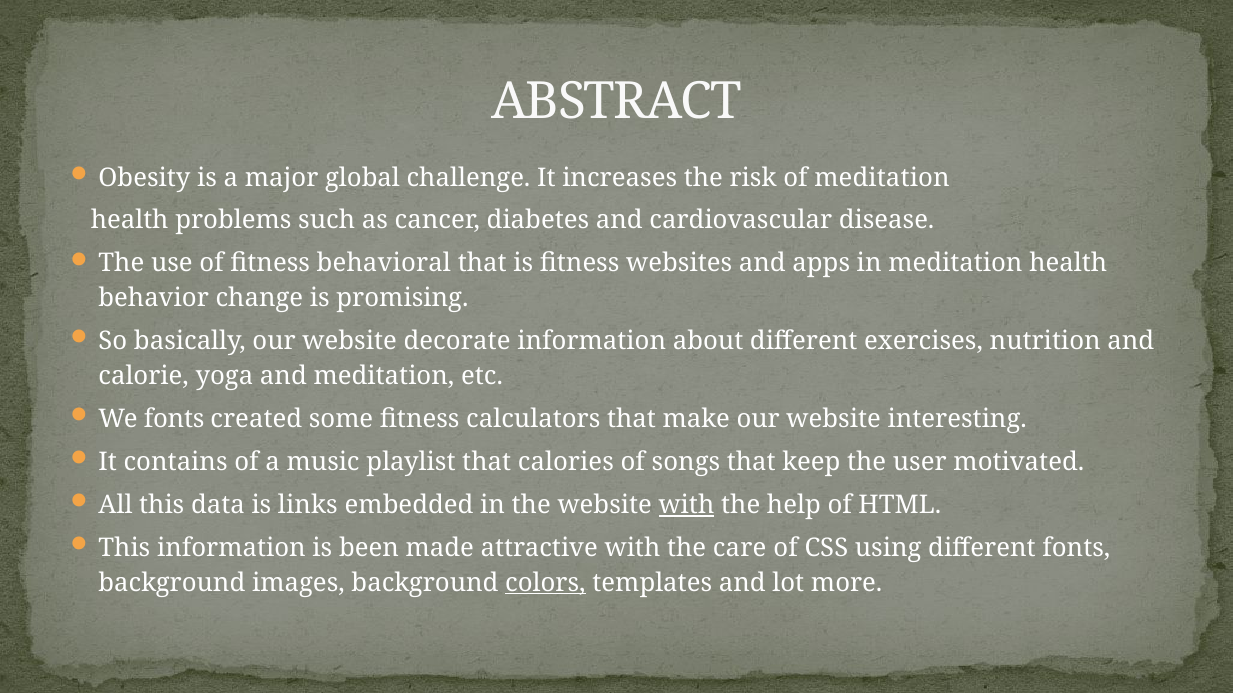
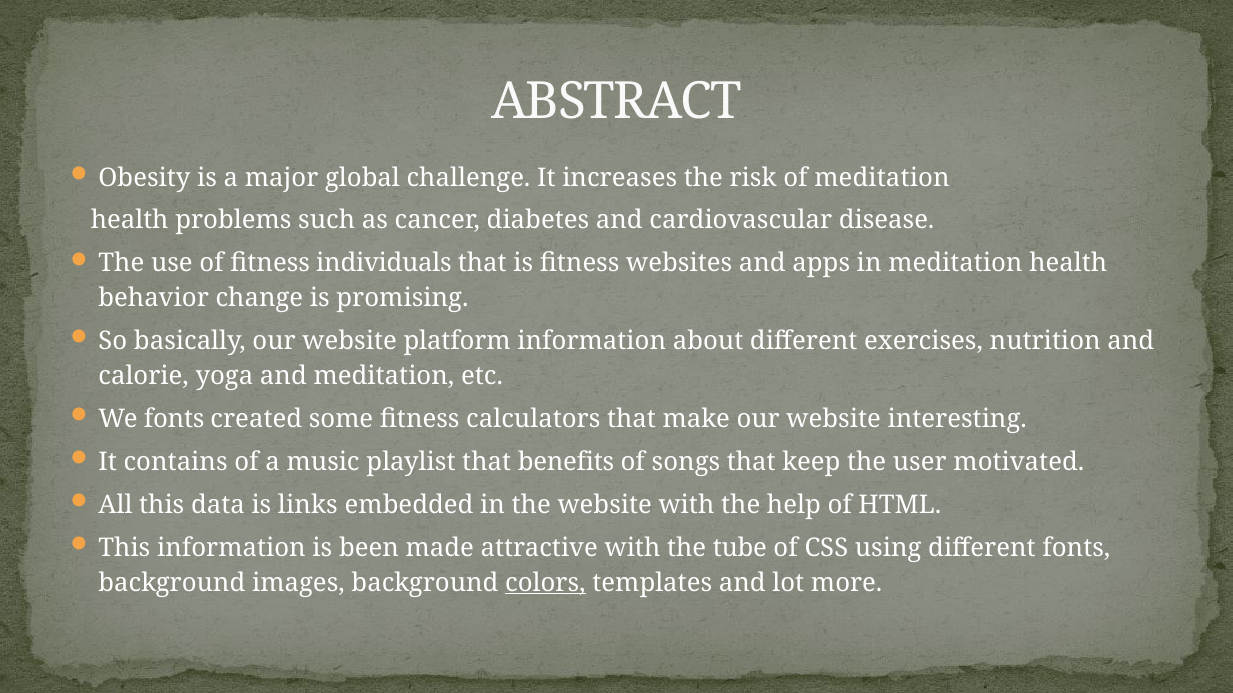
behavioral: behavioral -> individuals (384, 263)
decorate: decorate -> platform (457, 341)
calories: calories -> benefits (566, 462)
with underline: present -> none (686, 505)
care: care -> tube (740, 548)
